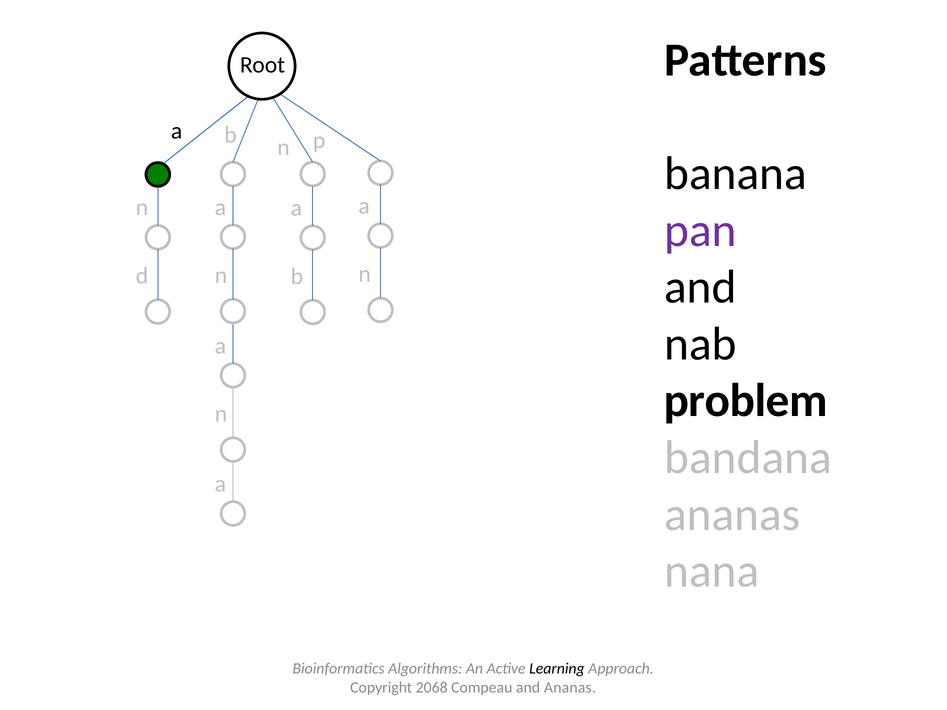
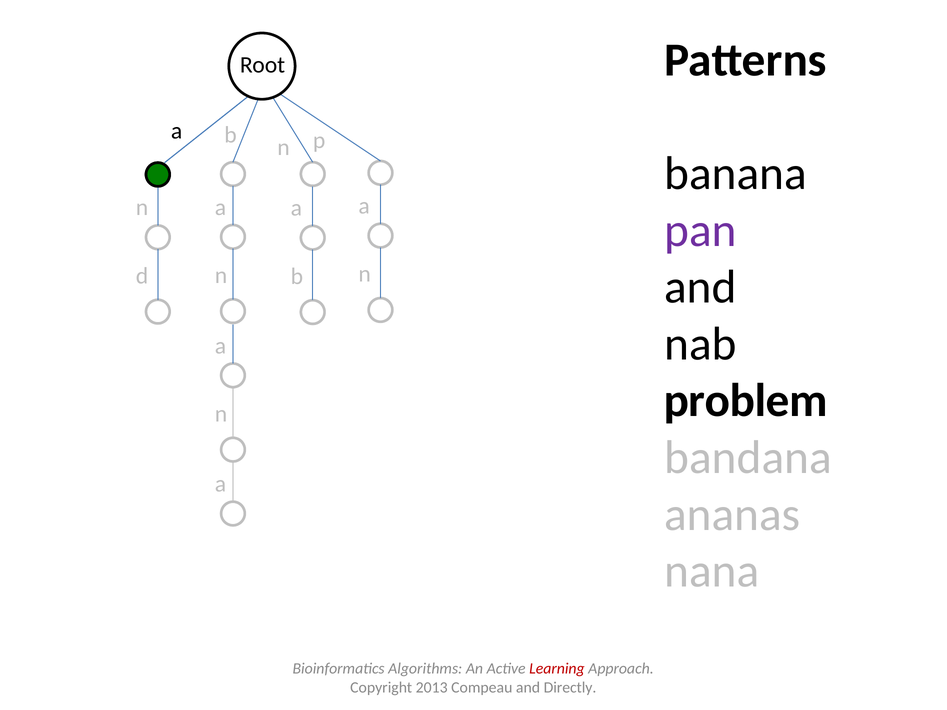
Learning colour: black -> red (557, 669)
2068: 2068 -> 2013 (432, 688)
and Ananas: Ananas -> Directly (570, 688)
